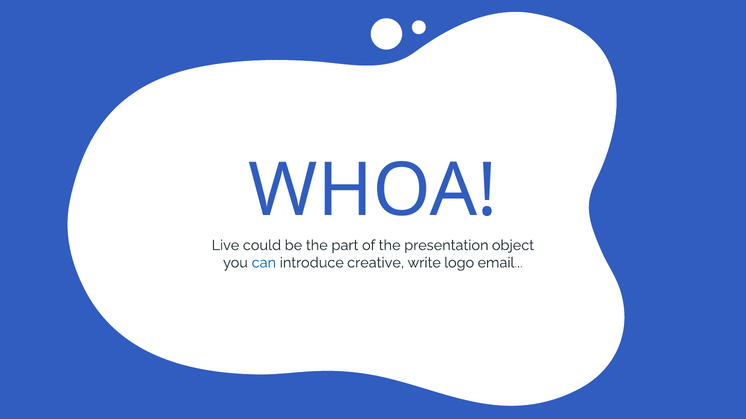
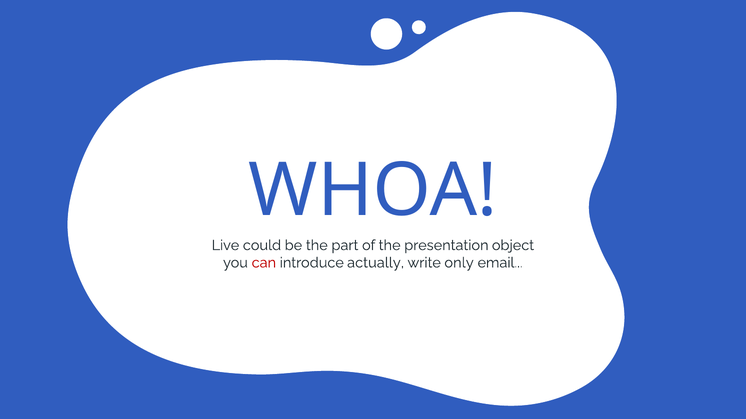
can colour: blue -> red (264, 263)
creative: creative -> actually (376, 263)
logo: logo -> only (459, 263)
